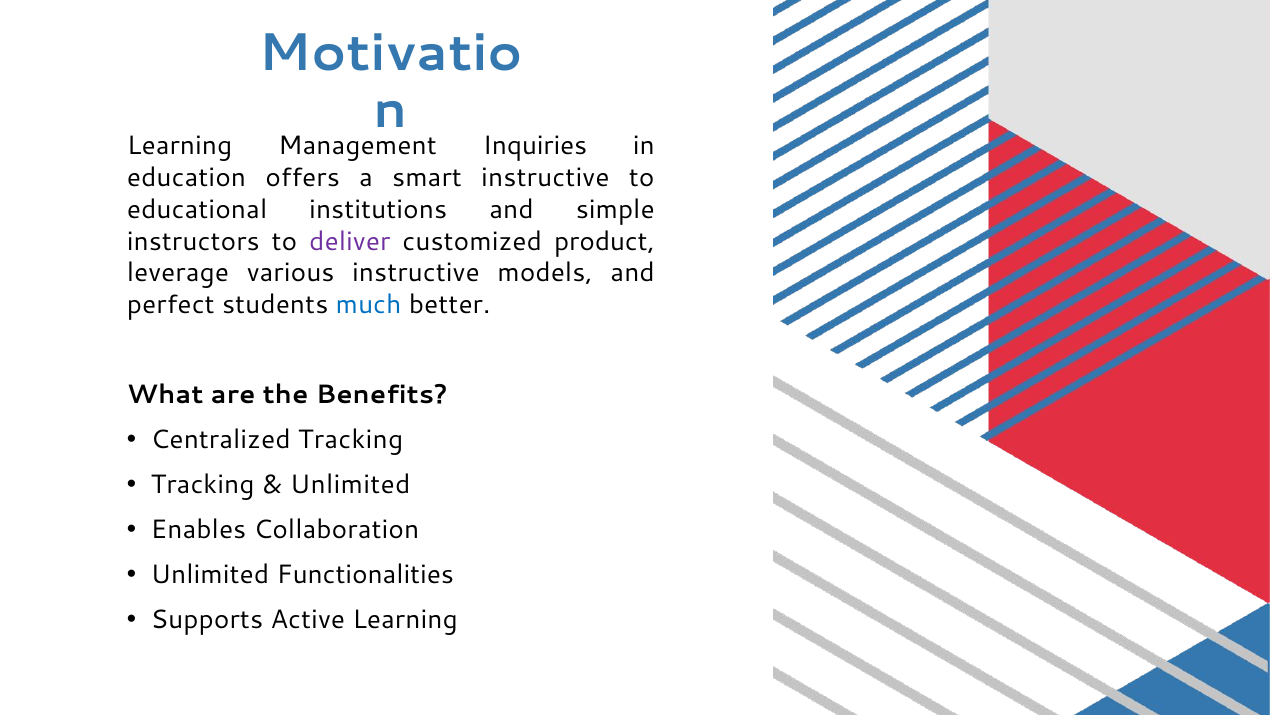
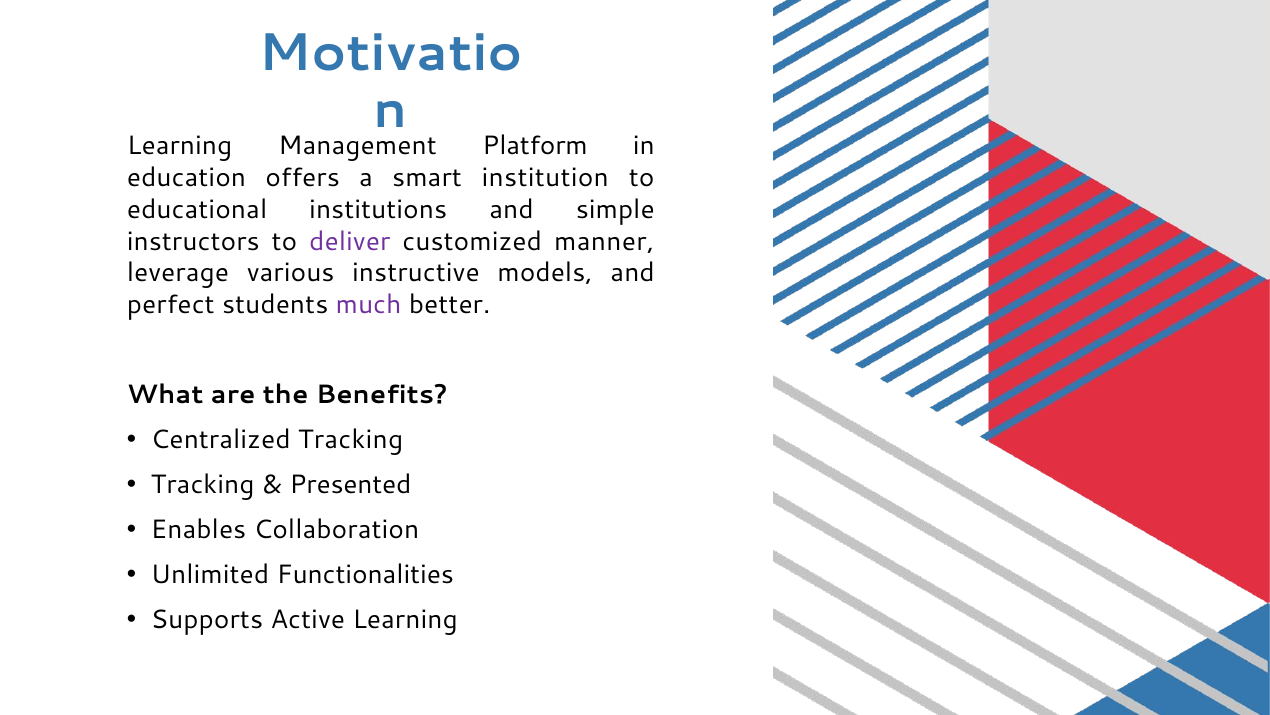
Inquiries: Inquiries -> Platform (535, 146)
smart instructive: instructive -> institution (545, 178)
product: product -> manner (604, 241)
much colour: blue -> purple (369, 305)
Unlimited: Unlimited -> Presented (350, 485)
